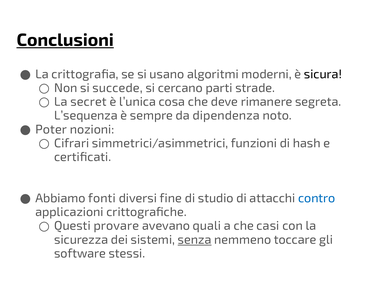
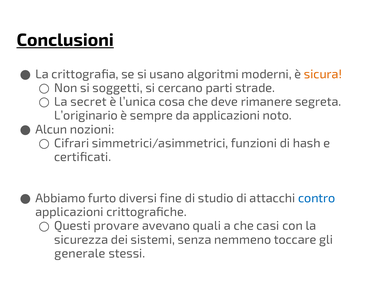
sicura colour: black -> orange (323, 74)
succede: succede -> soggetti (118, 88)
L’sequenza: L’sequenza -> L’originario (86, 116)
da dipendenza: dipendenza -> applicazioni (226, 116)
Poter: Poter -> Alcun (51, 129)
fonti: fonti -> furto (102, 198)
senza underline: present -> none (195, 240)
software: software -> generale (80, 254)
